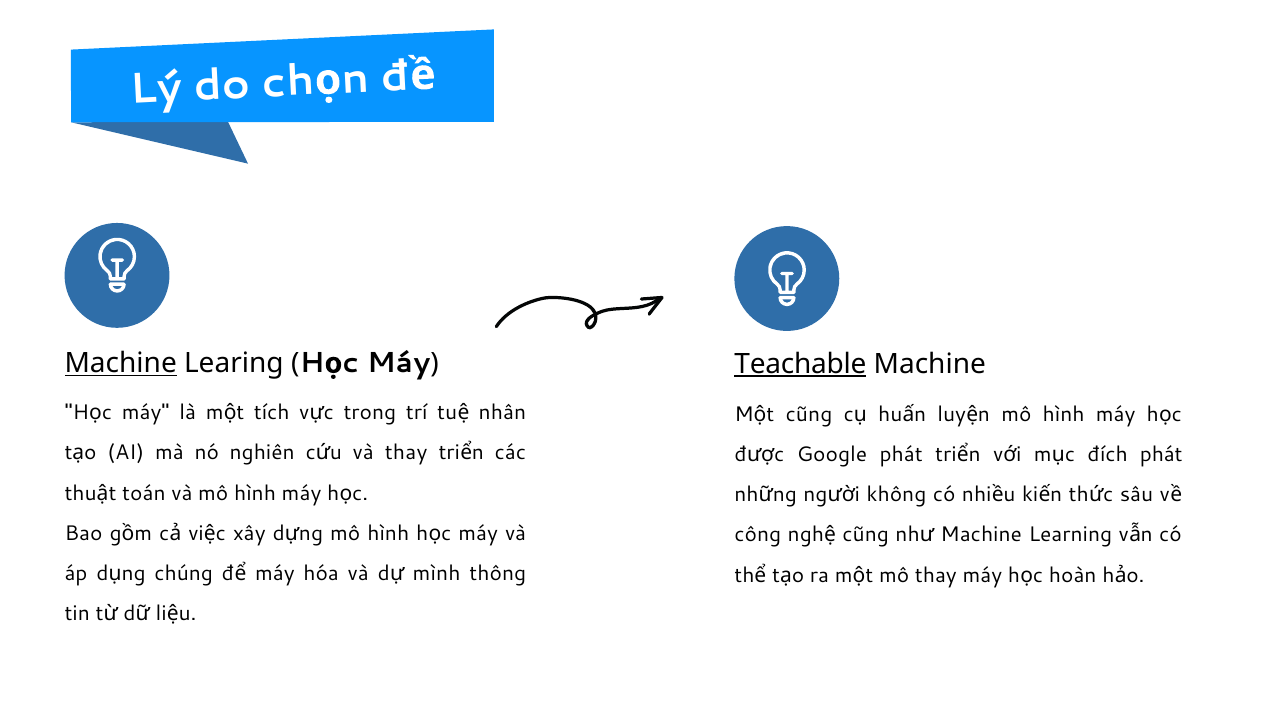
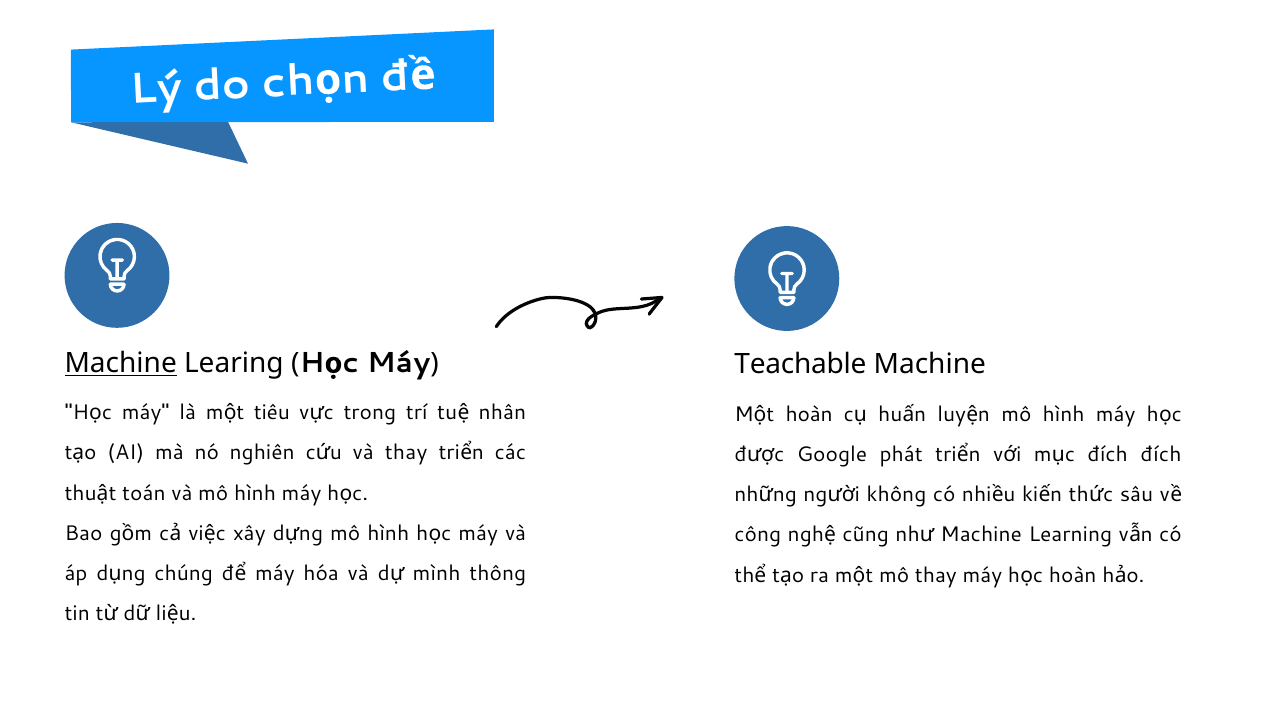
Teachable underline: present -> none (800, 364)
tích: tích -> tiêu (272, 413)
cũng: cũng -> hoàn (809, 415)
đích phát: phát -> đích (1161, 455)
